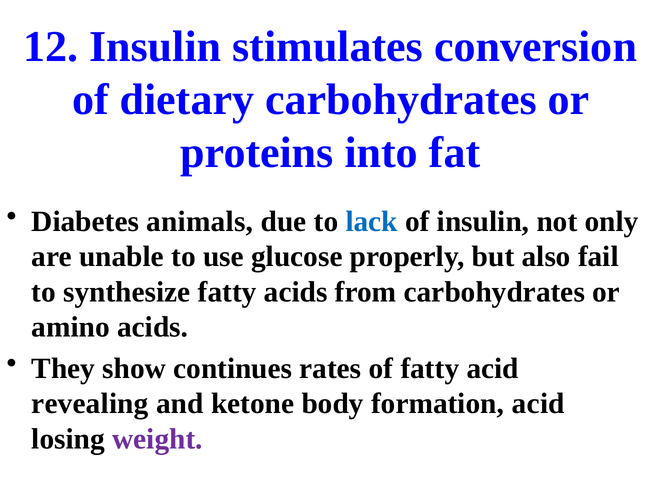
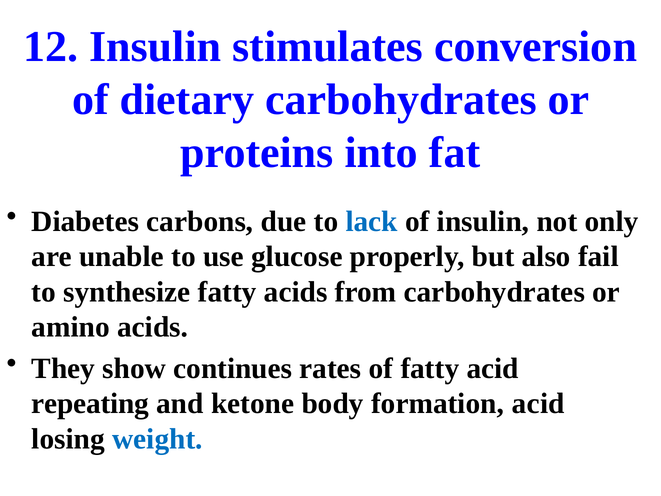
animals: animals -> carbons (200, 221)
revealing: revealing -> repeating (90, 403)
weight colour: purple -> blue (157, 439)
